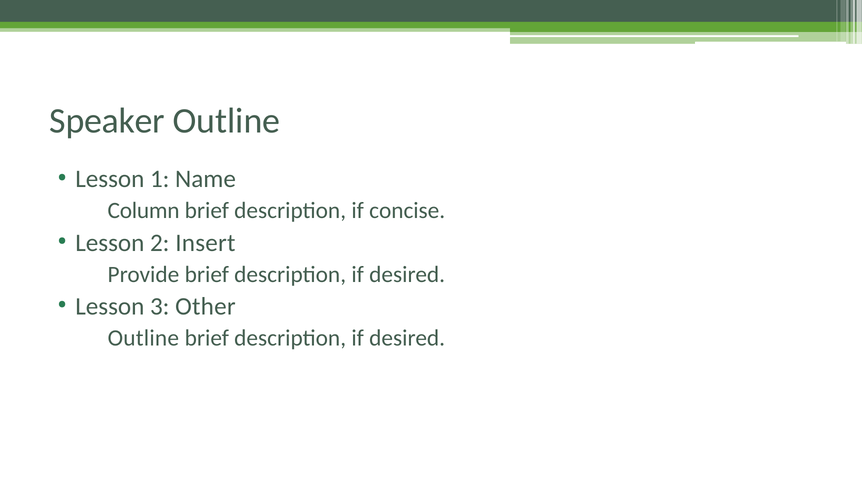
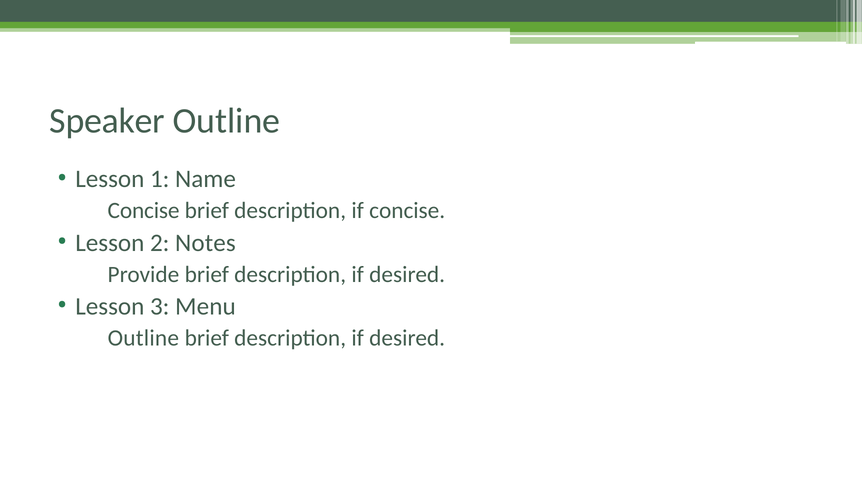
Column: Column -> Concise (144, 211)
Insert: Insert -> Notes (205, 243)
Other: Other -> Menu (205, 306)
